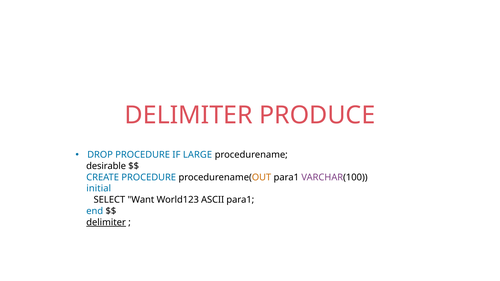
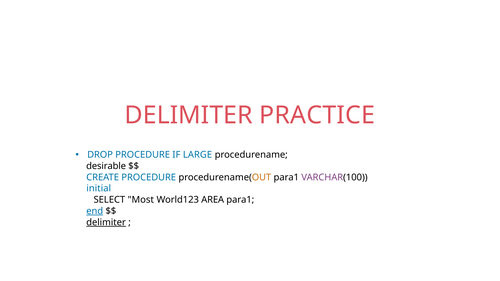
PRODUCE: PRODUCE -> PRACTICE (317, 115)
Want: Want -> Most (141, 200)
ASCII: ASCII -> AREA (213, 200)
end underline: none -> present (95, 211)
